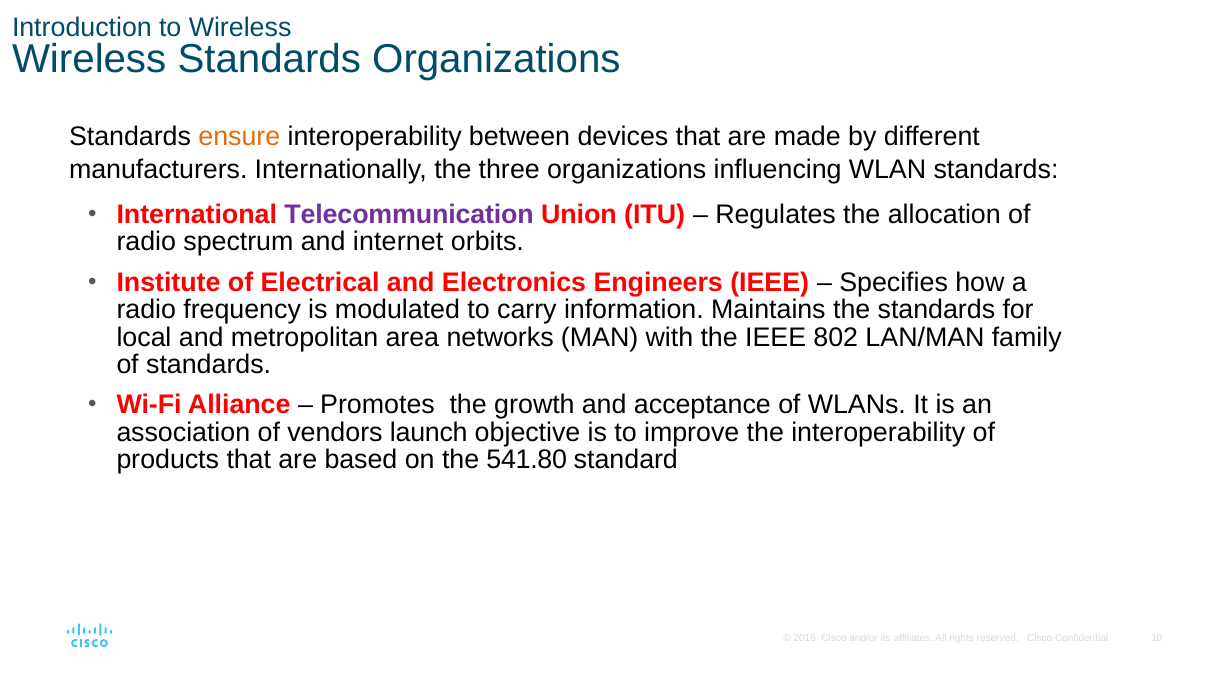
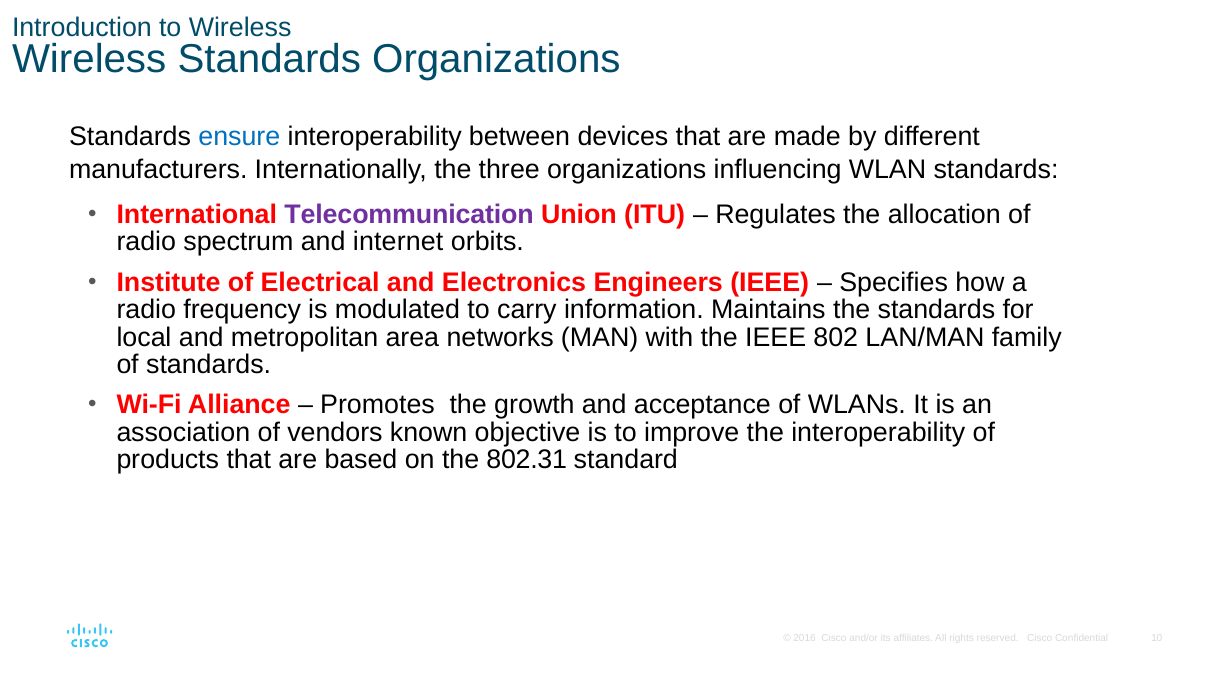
ensure colour: orange -> blue (239, 137)
launch: launch -> known (429, 432)
541.80: 541.80 -> 802.31 (527, 460)
